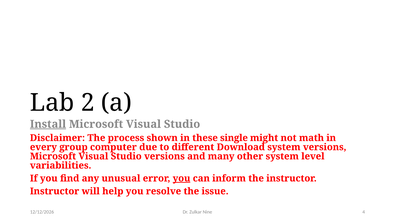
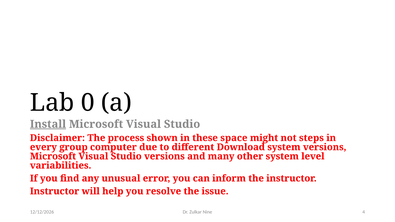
2: 2 -> 0 (88, 103)
single: single -> space (234, 138)
math: math -> steps (311, 138)
you underline: present -> none (182, 178)
